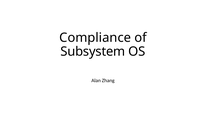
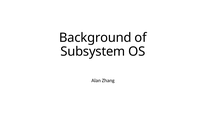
Compliance: Compliance -> Background (95, 38)
